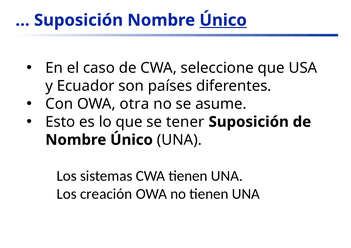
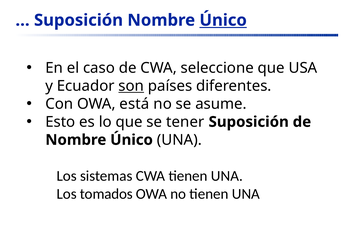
son underline: none -> present (131, 86)
otra: otra -> está (134, 104)
creación: creación -> tomados (106, 194)
